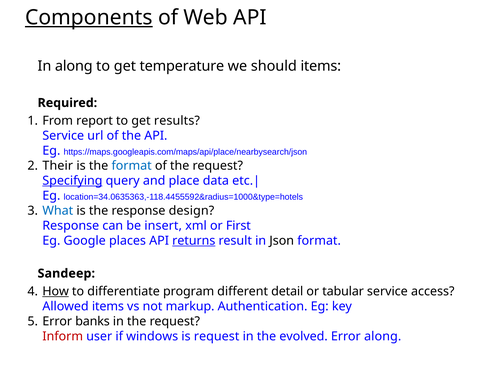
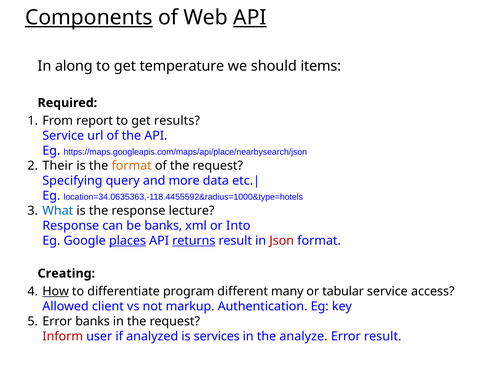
API underline: none -> present (250, 18)
format colour: blue -> orange (132, 166)
Specifying underline: present -> none (72, 181)
place: place -> more (184, 181)
design: design -> lecture (192, 211)
be insert: insert -> banks (163, 226)
First: First -> Into (238, 226)
places underline: none -> present (127, 241)
Json colour: black -> red (282, 241)
Sandeep: Sandeep -> Creating (66, 273)
detail: detail -> many (287, 291)
Allowed items: items -> client (108, 306)
windows: windows -> analyzed (152, 336)
is request: request -> services (217, 336)
evolved: evolved -> analyze (303, 336)
Error along: along -> result (383, 336)
